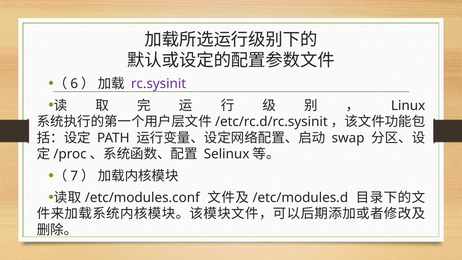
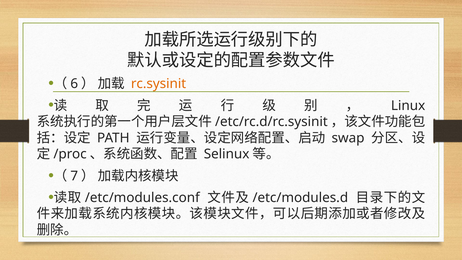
rc.sysinit colour: purple -> orange (159, 84)
